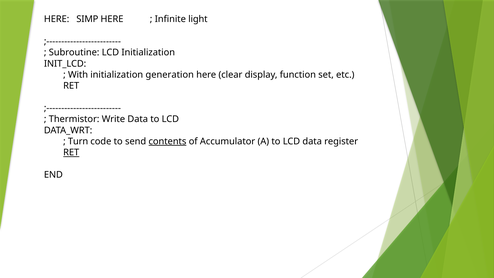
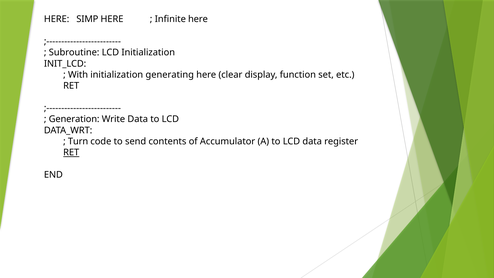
Infinite light: light -> here (198, 19)
generation: generation -> generating (170, 75)
Thermistor: Thermistor -> Generation (74, 119)
contents underline: present -> none (167, 141)
